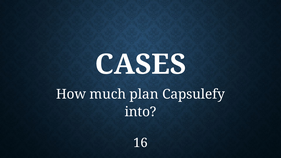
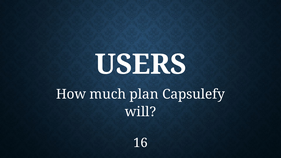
CASES: CASES -> USERS (141, 64)
into: into -> will (140, 112)
